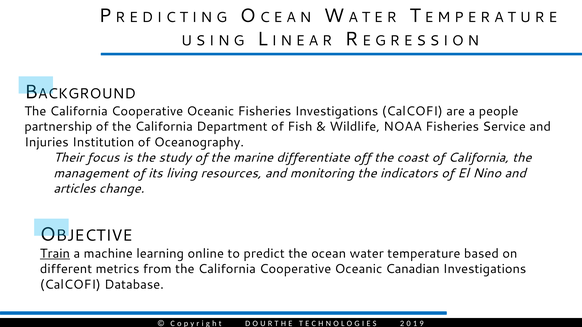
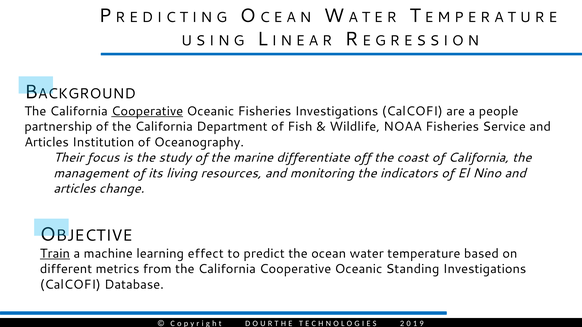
Cooperative underline: none -> present (147, 111)
Injuries: Injuries -> Articles (47, 142)
online: online -> effect (206, 254)
Canadian: Canadian -> Standing (413, 269)
